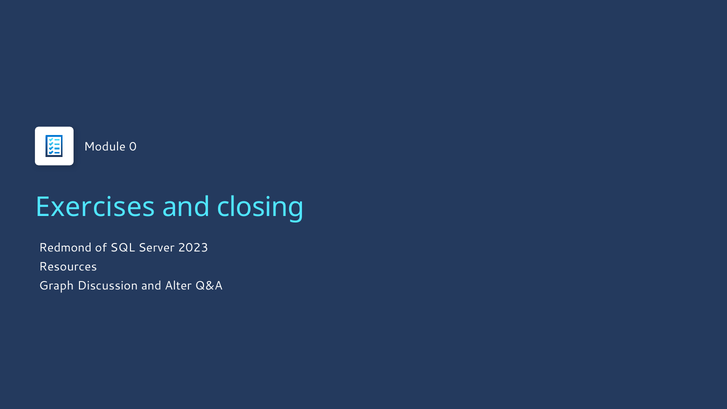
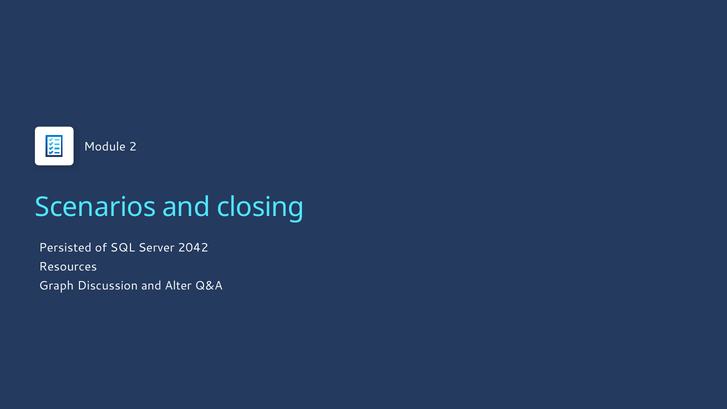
0: 0 -> 2 (133, 147)
Exercises: Exercises -> Scenarios (95, 207)
Redmond: Redmond -> Persisted (65, 248)
2023: 2023 -> 2042 (193, 248)
